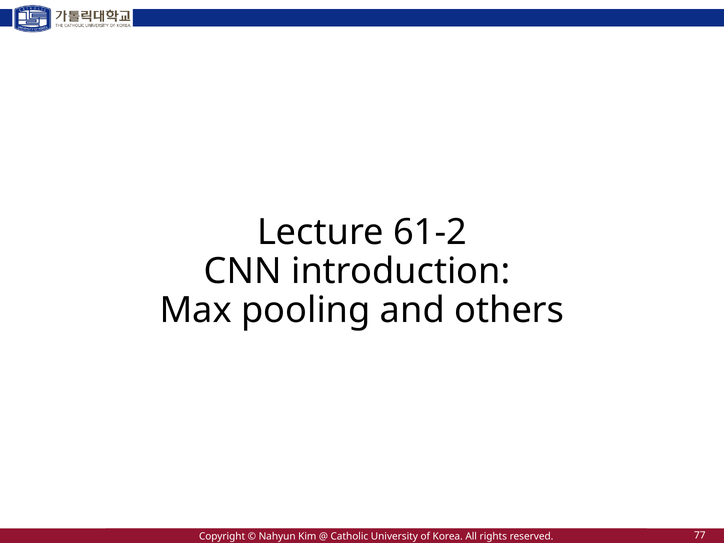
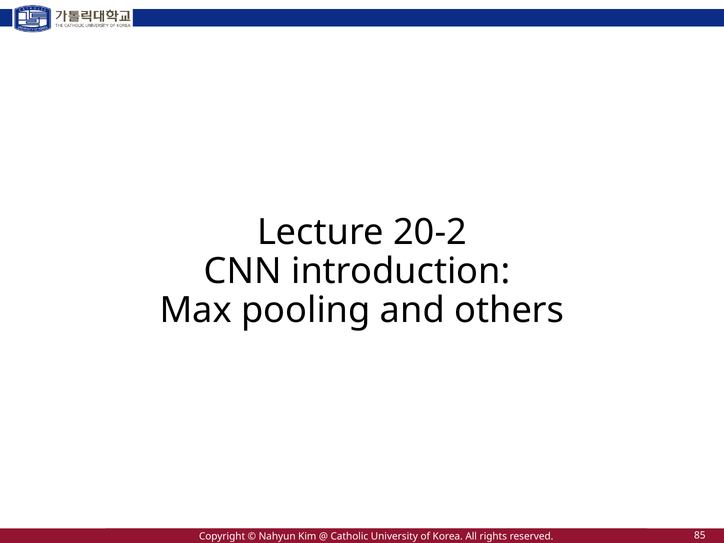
61-2: 61-2 -> 20-2 (430, 232)
77: 77 -> 85 (700, 535)
